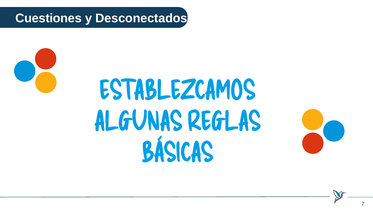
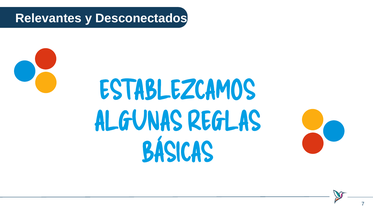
Cuestiones: Cuestiones -> Relevantes (49, 18)
